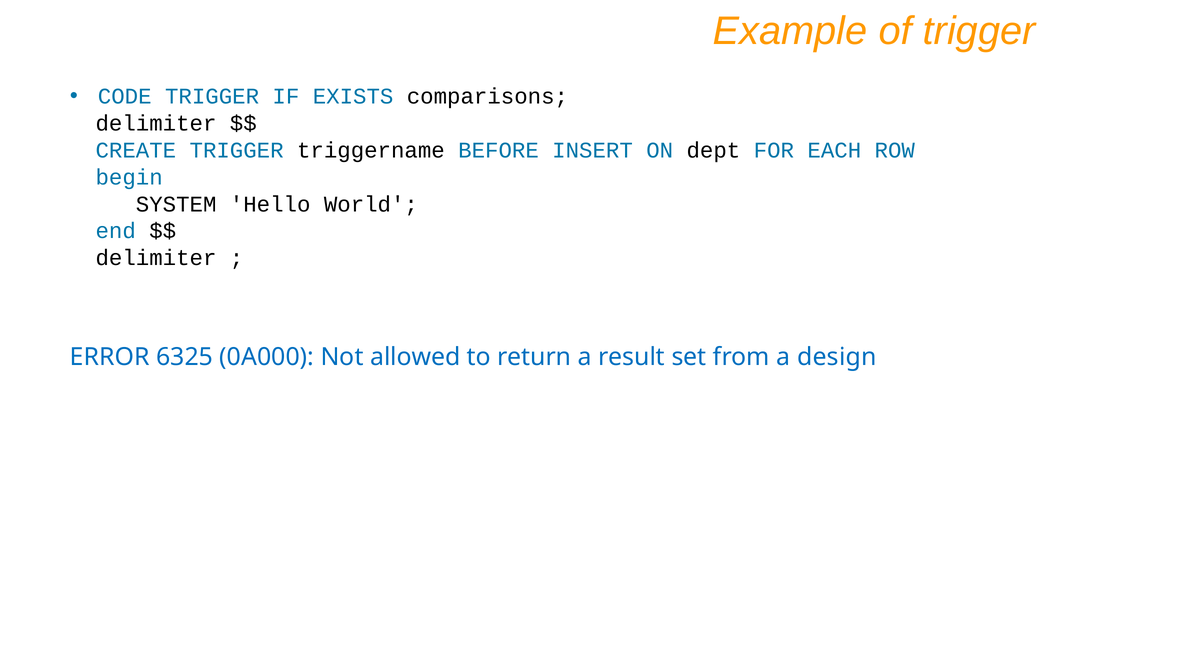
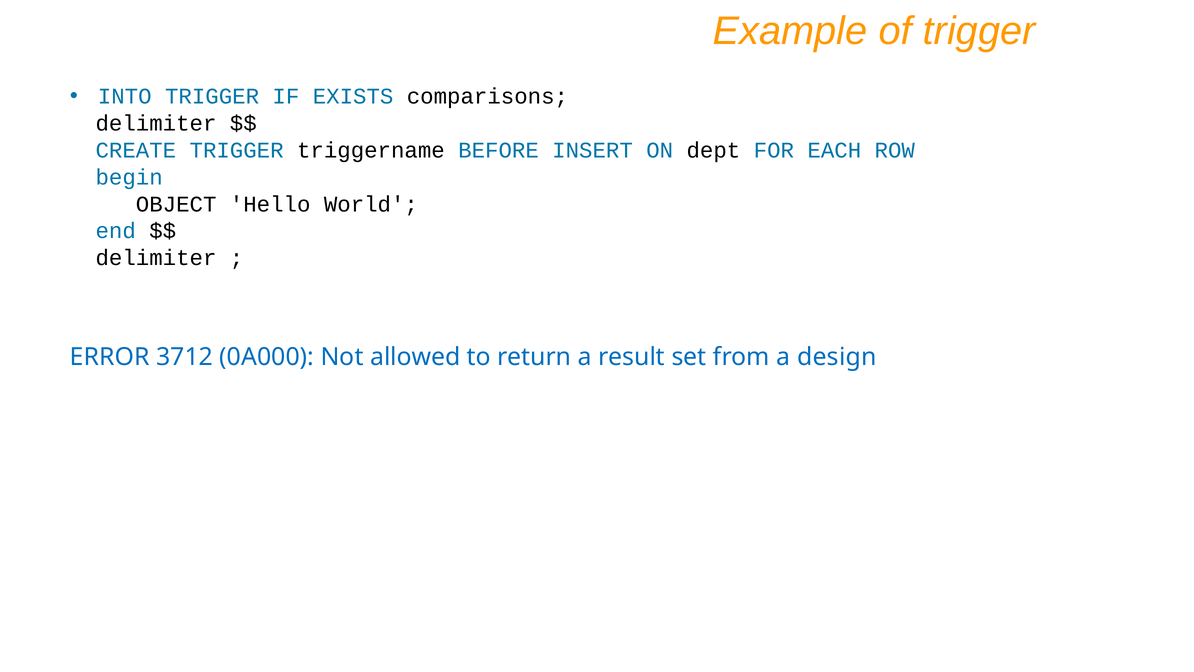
CODE: CODE -> INTO (125, 97)
SYSTEM: SYSTEM -> OBJECT (176, 204)
6325: 6325 -> 3712 (185, 357)
